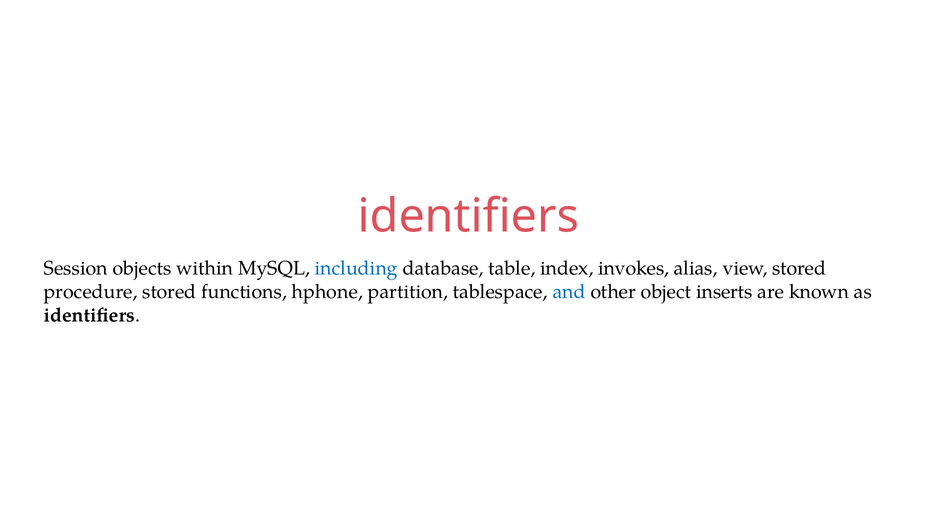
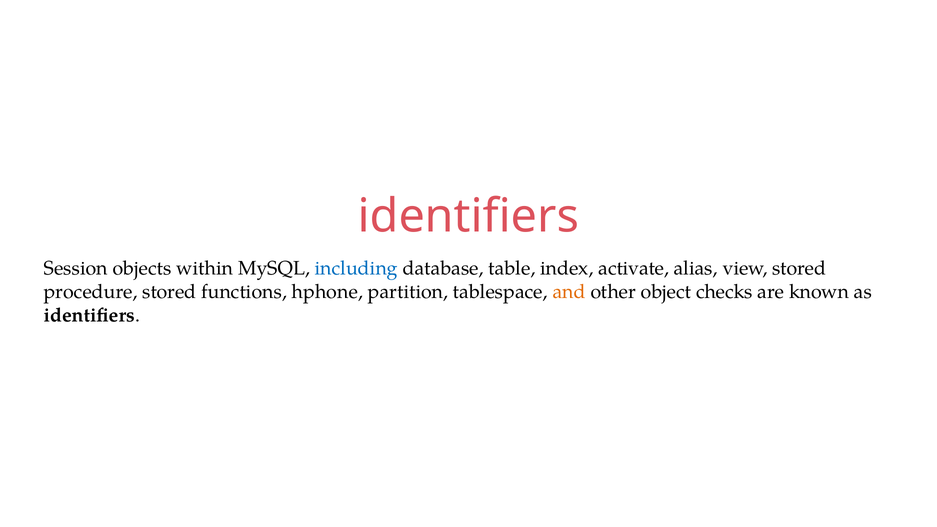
invokes: invokes -> activate (634, 268)
and colour: blue -> orange (569, 292)
inserts: inserts -> checks (724, 292)
